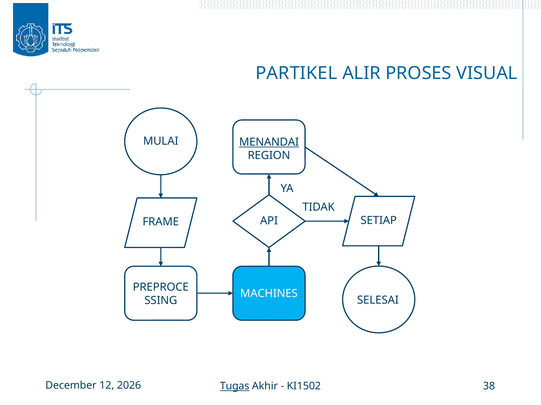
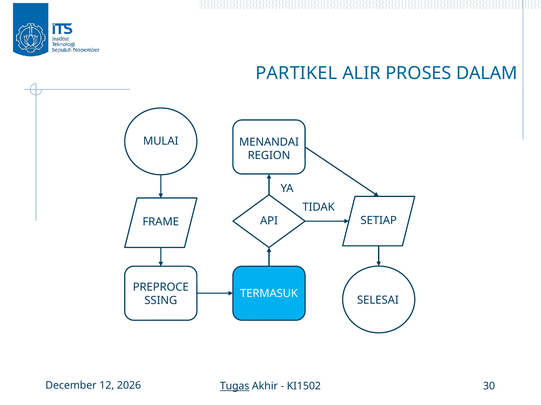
VISUAL: VISUAL -> DALAM (487, 73)
MENANDAI underline: present -> none (269, 142)
MACHINES: MACHINES -> TERMASUK (269, 294)
38: 38 -> 30 (489, 387)
